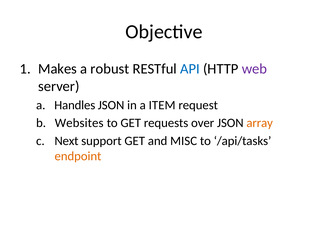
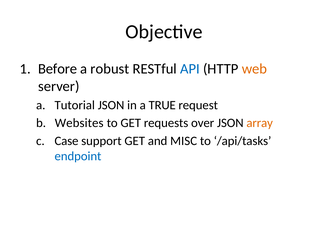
Makes: Makes -> Before (58, 69)
web colour: purple -> orange (254, 69)
Handles: Handles -> Tutorial (75, 105)
ITEM: ITEM -> TRUE (162, 105)
Next: Next -> Case (66, 141)
endpoint colour: orange -> blue (78, 156)
